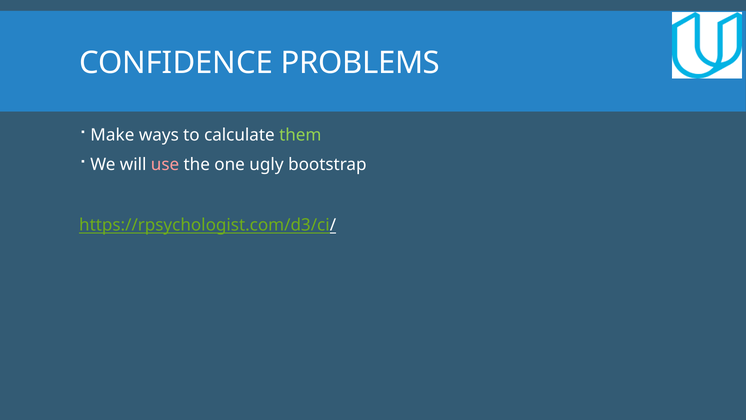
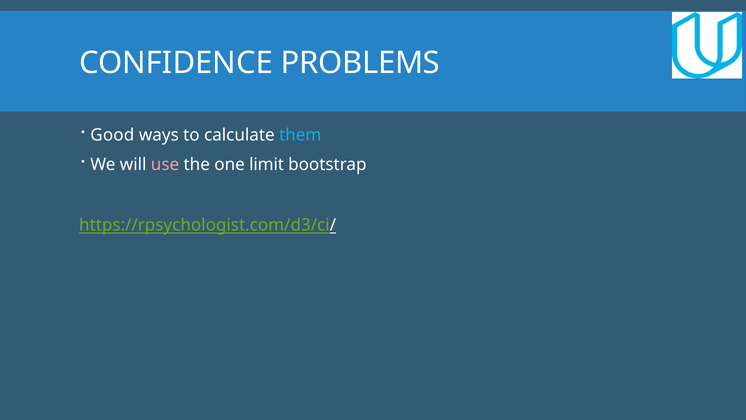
Make: Make -> Good (112, 135)
them colour: light green -> light blue (300, 135)
ugly: ugly -> limit (267, 164)
